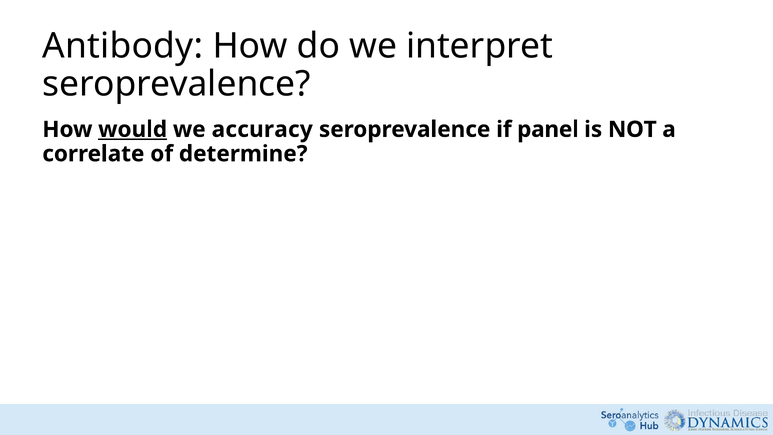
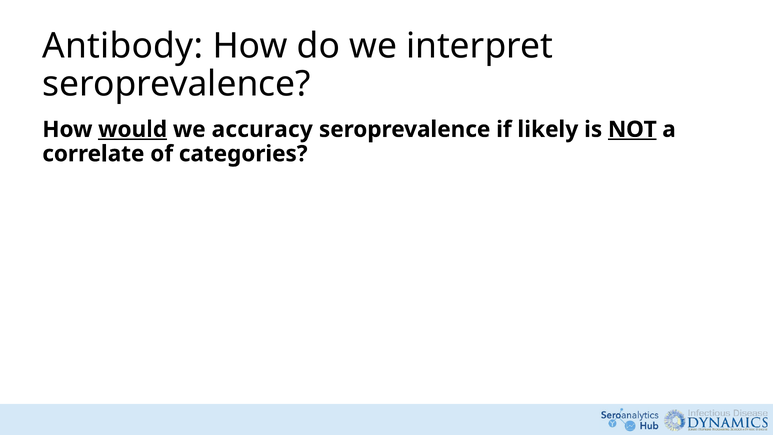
panel: panel -> likely (548, 129)
NOT underline: none -> present (632, 129)
determine: determine -> categories (243, 154)
